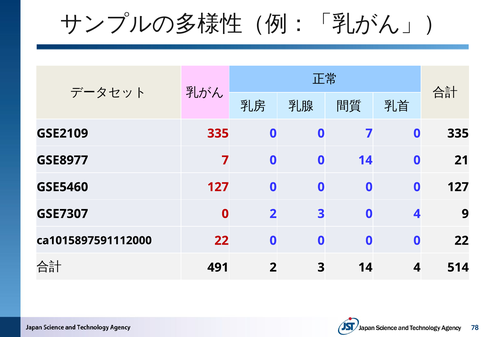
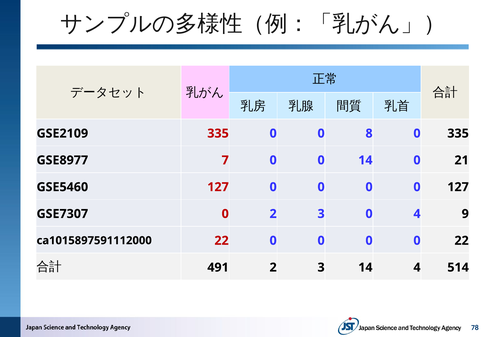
0 7: 7 -> 8 (369, 133)
